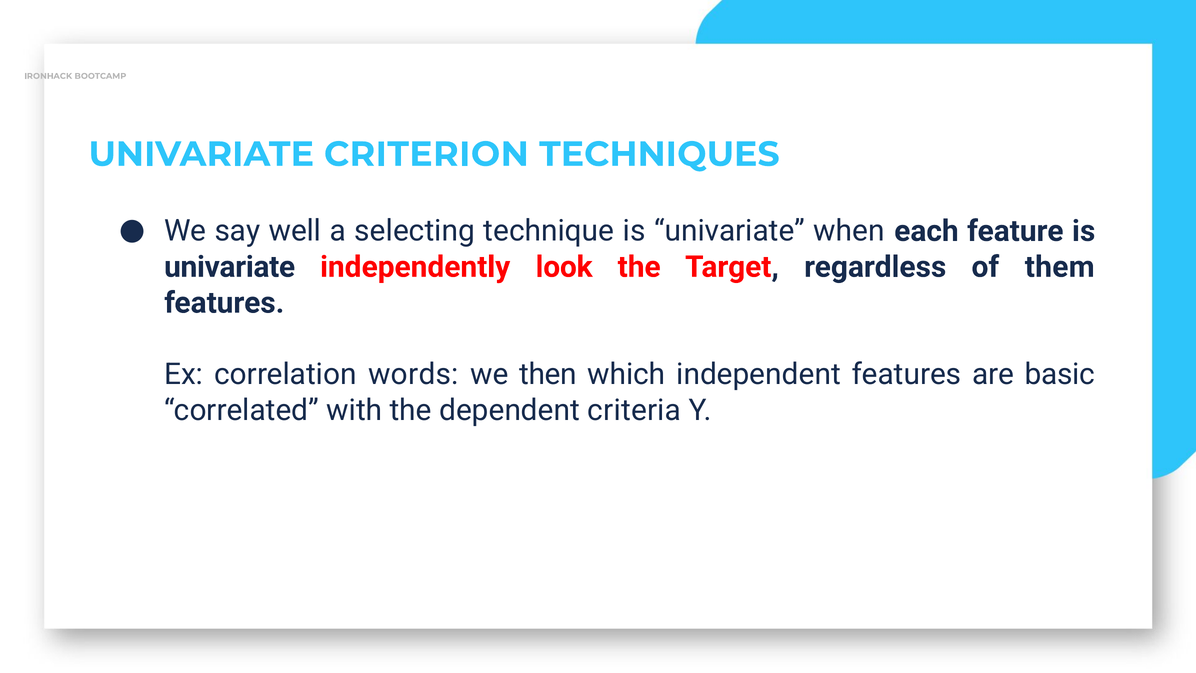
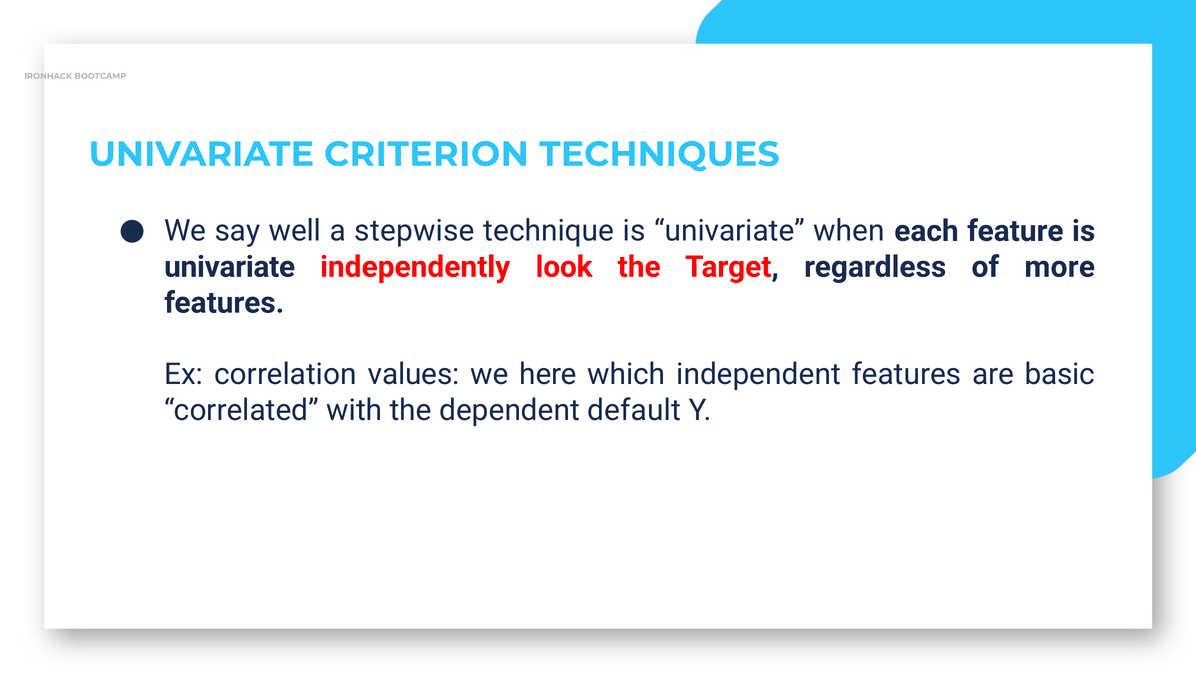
selecting: selecting -> stepwise (415, 231)
them: them -> more (1060, 267)
words: words -> values (414, 375)
then: then -> here (548, 375)
criteria: criteria -> default (634, 410)
